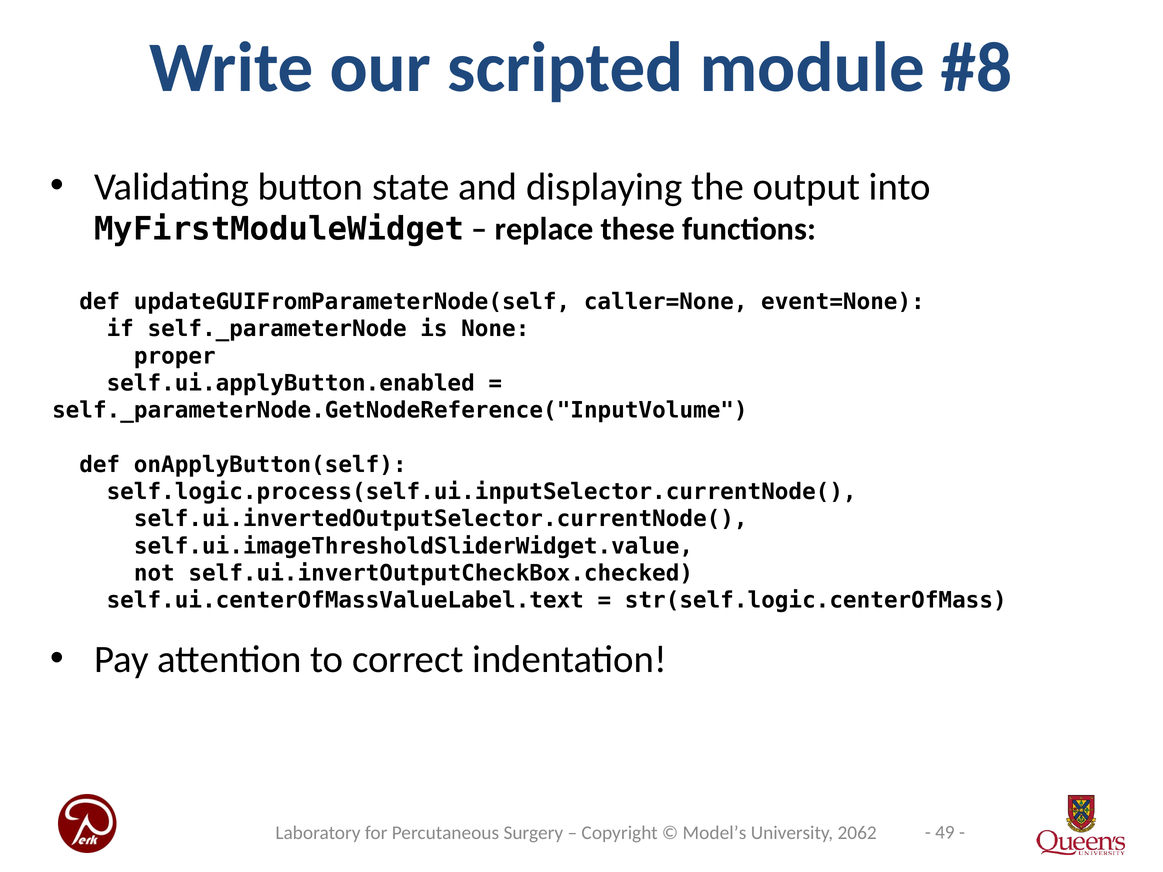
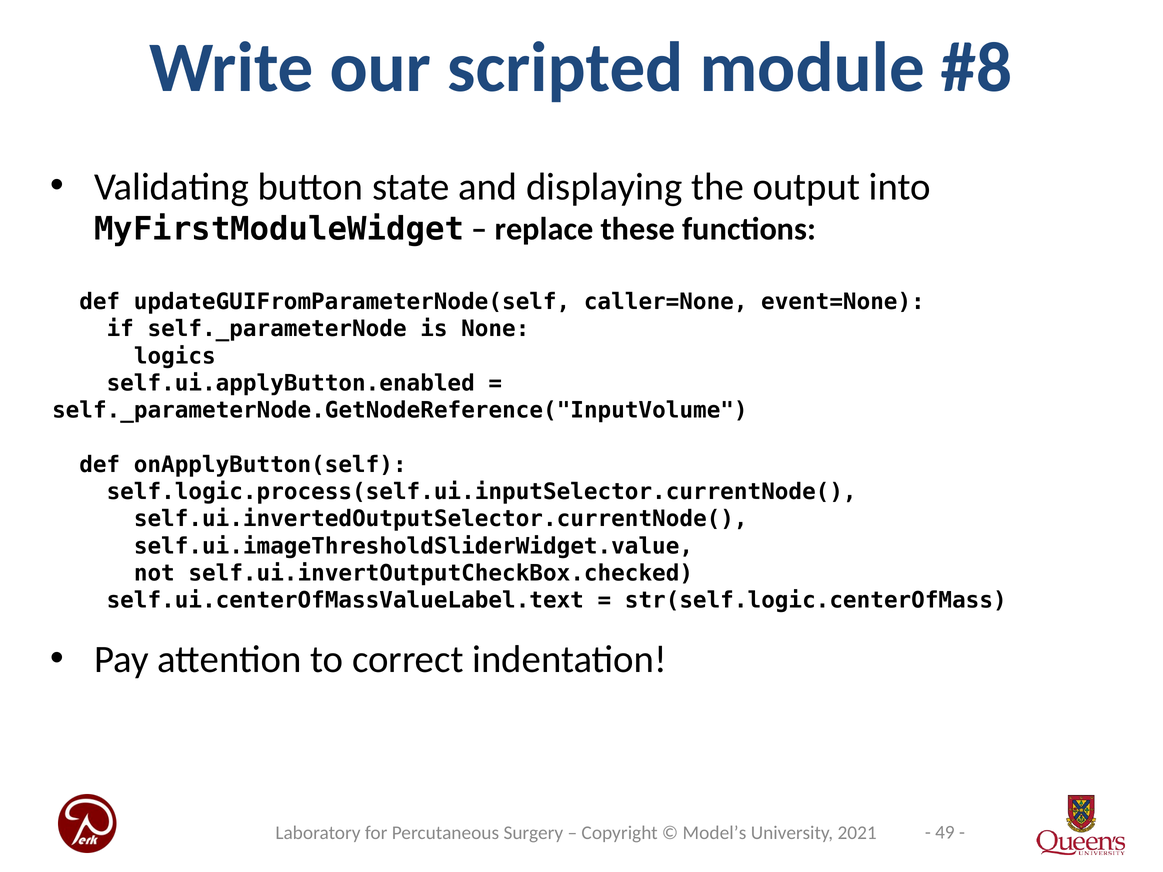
proper: proper -> logics (175, 356)
2062: 2062 -> 2021 (857, 833)
